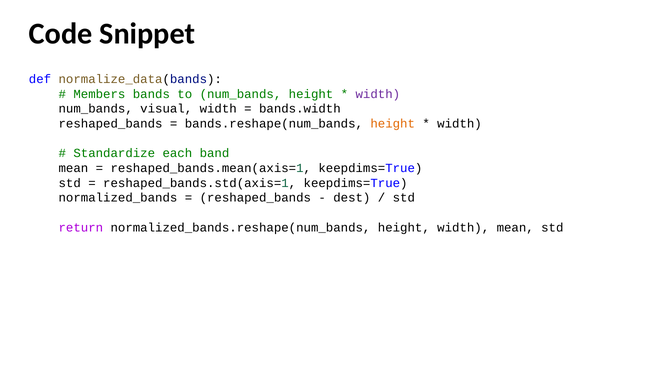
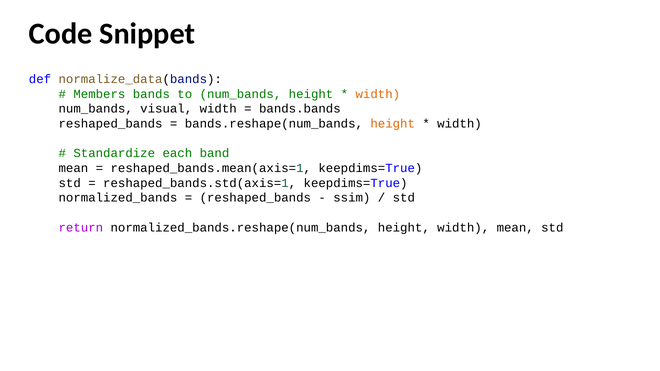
width colour: purple -> orange (378, 94)
bands.width: bands.width -> bands.bands (300, 109)
dest: dest -> ssim (352, 198)
